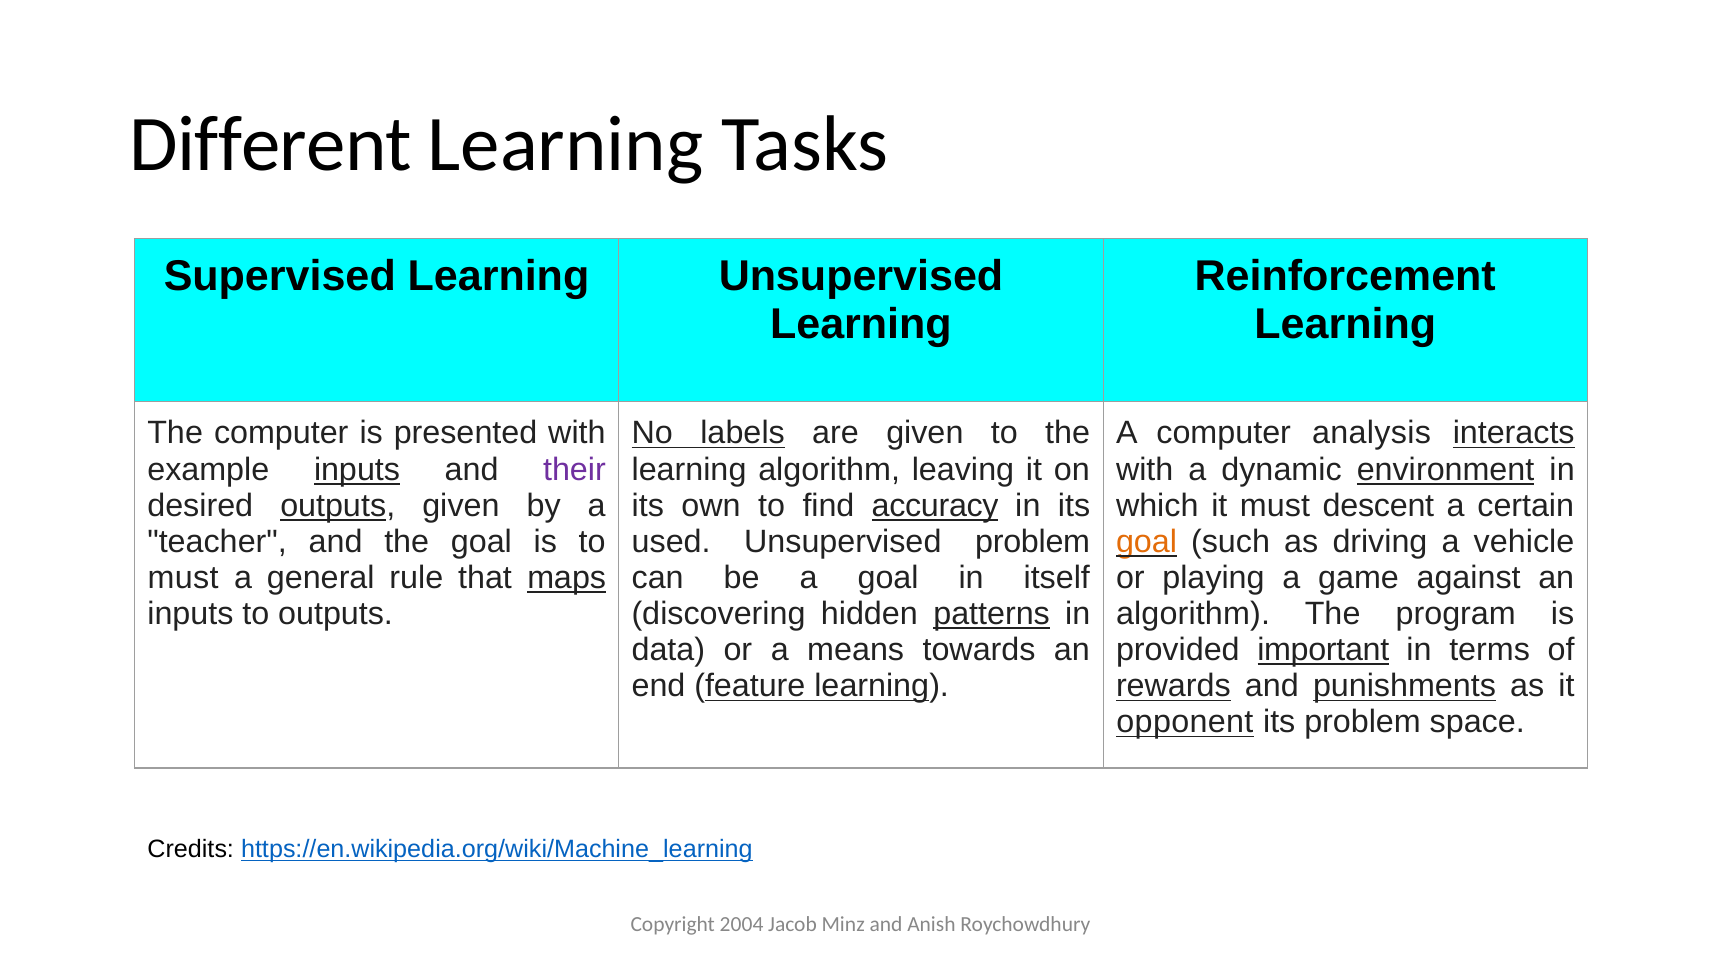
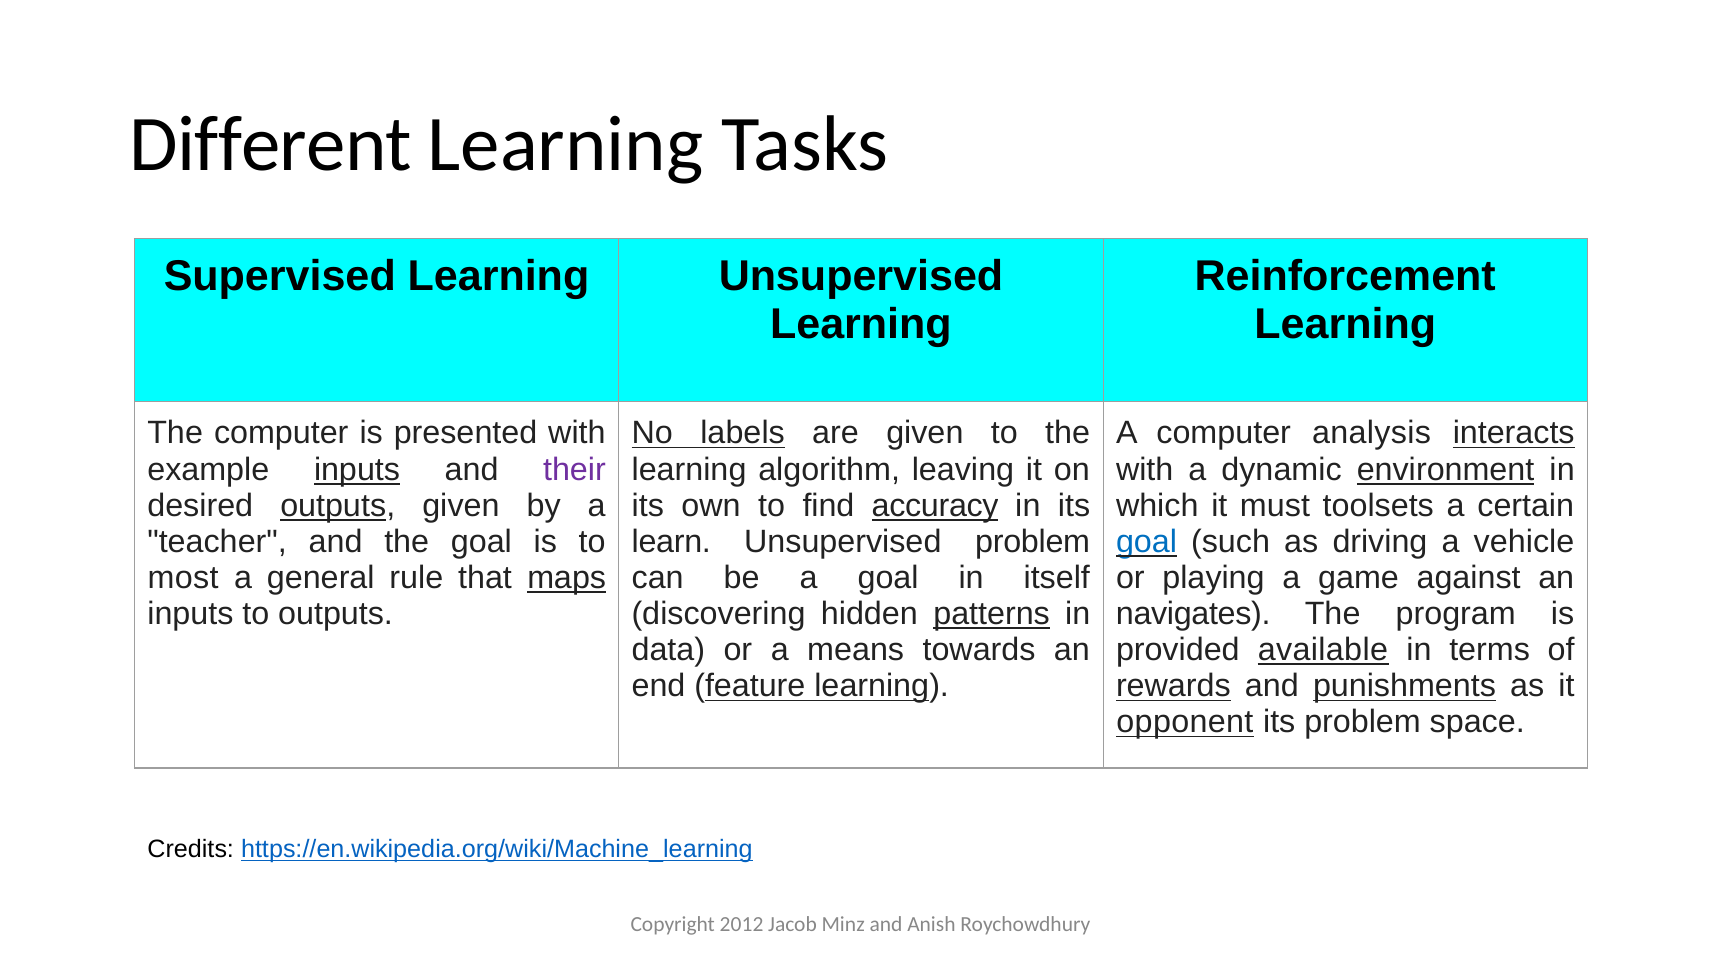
descent: descent -> toolsets (1378, 506)
used: used -> learn (671, 542)
goal colour: orange -> blue (1146, 542)
must: must -> most (183, 578)
algorithm: algorithm -> navigates (1193, 614)
important: important -> available (1323, 650)
2004: 2004 -> 2012 (742, 925)
